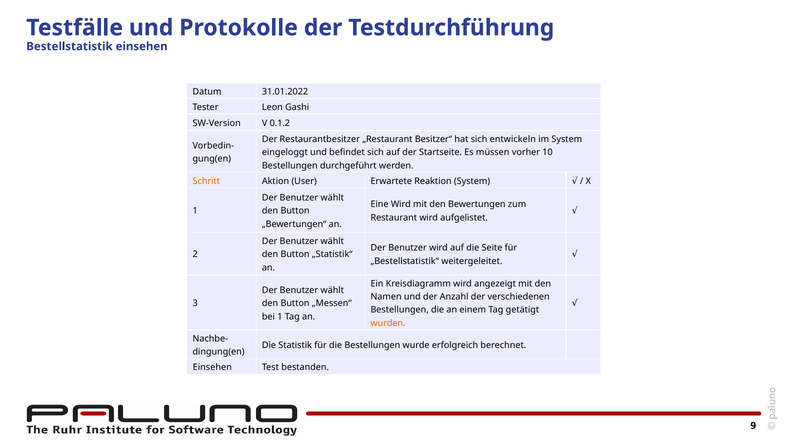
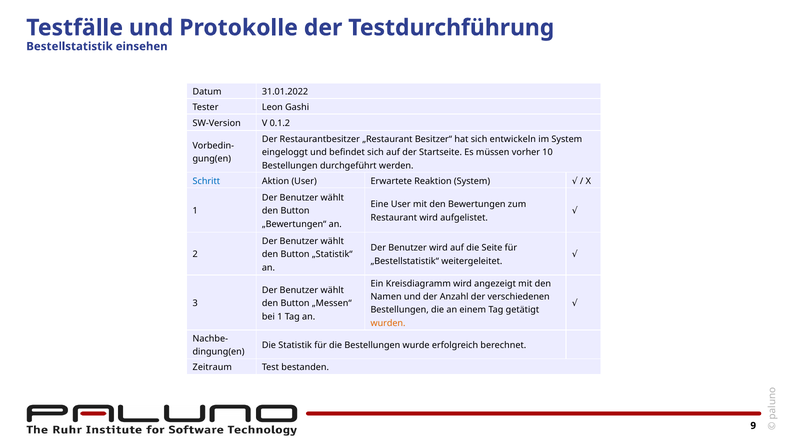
Schritt colour: orange -> blue (206, 181)
Eine Wird: Wird -> User (401, 204)
Einsehen: Einsehen -> Zeitraum (212, 367)
